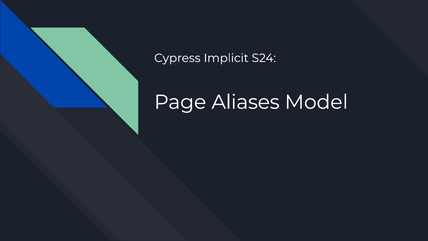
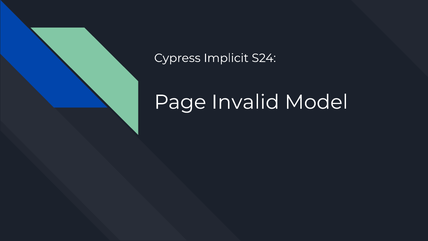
Aliases: Aliases -> Invalid (245, 102)
